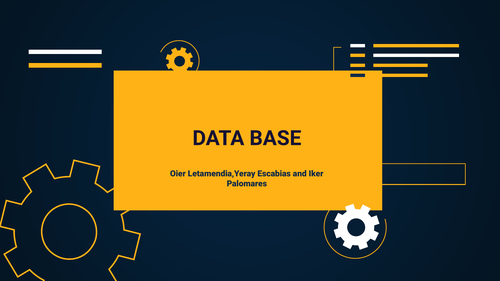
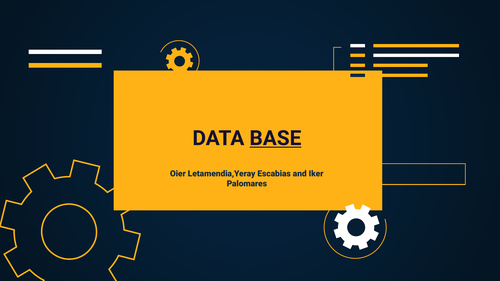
BASE underline: none -> present (275, 138)
